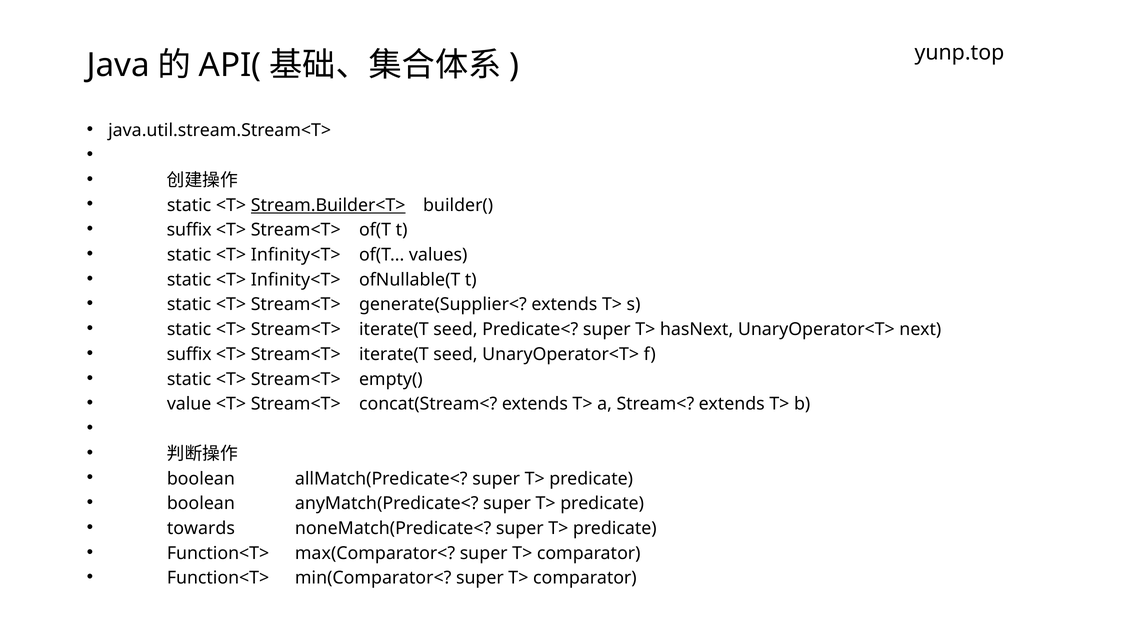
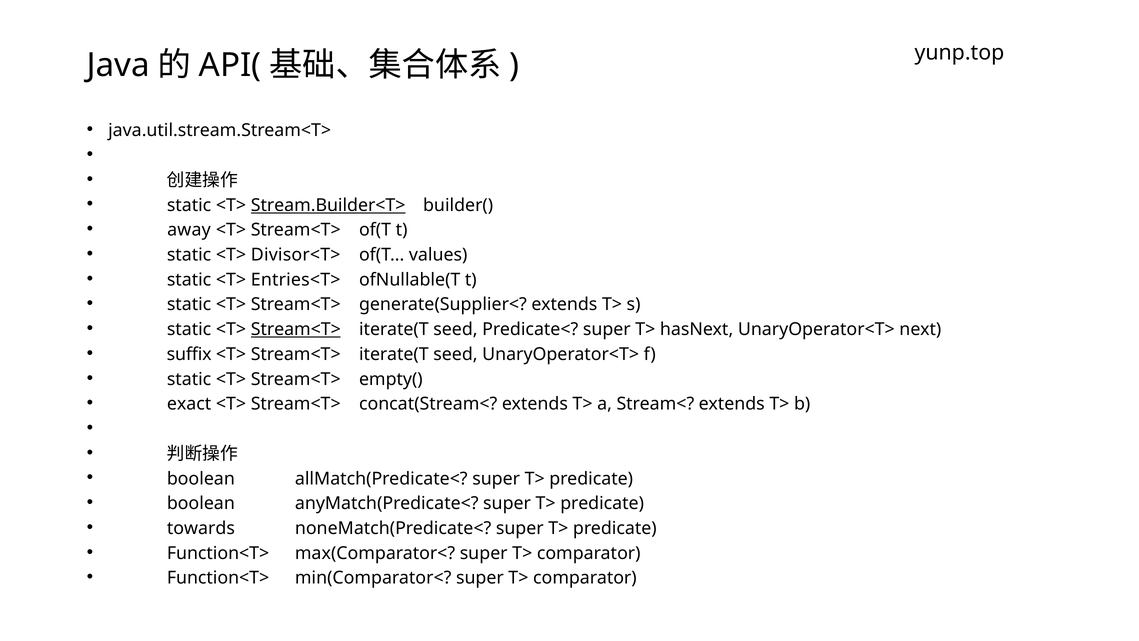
suffix: suffix -> away (189, 230)
Infinity<T>: Infinity<T> -> Divisor<T> (296, 255)
Infinity<T>: Infinity<T> -> Entries<T> (296, 280)
Stream<T> underline: none -> present (296, 329)
value: value -> exact (189, 404)
